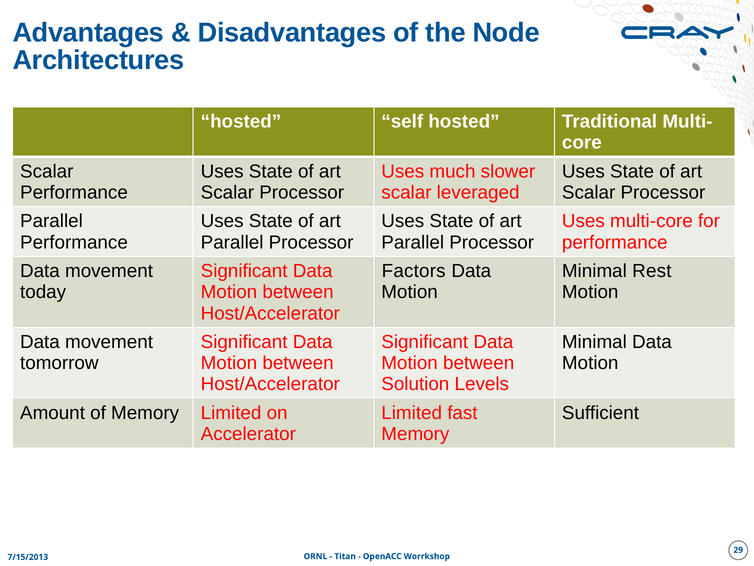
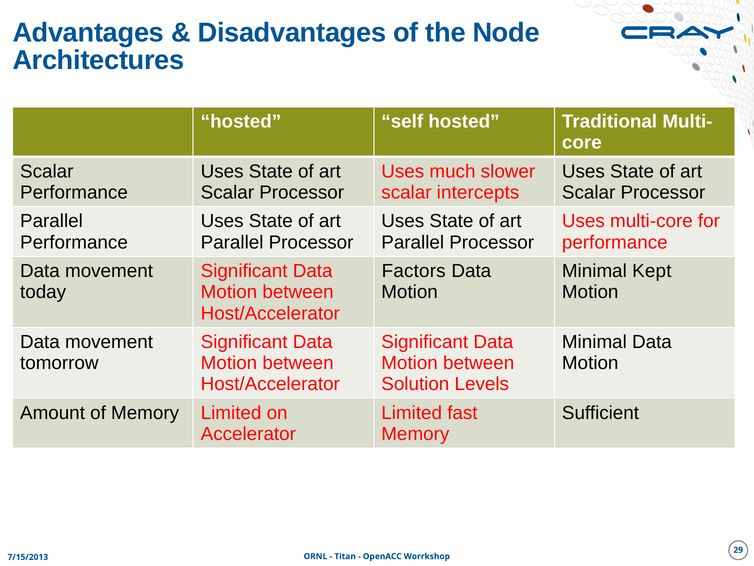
leveraged: leveraged -> intercepts (478, 192)
Rest: Rest -> Kept (652, 271)
